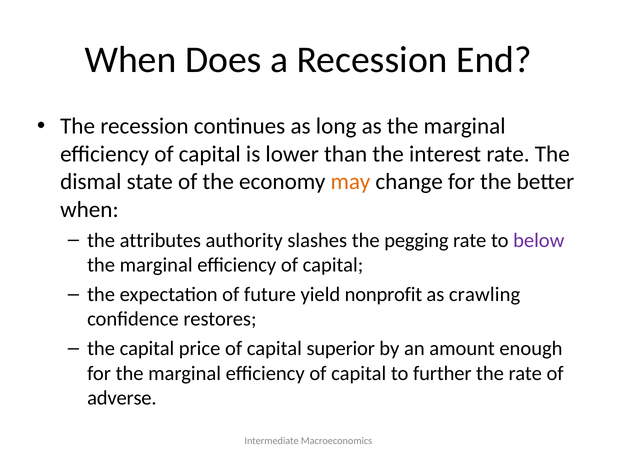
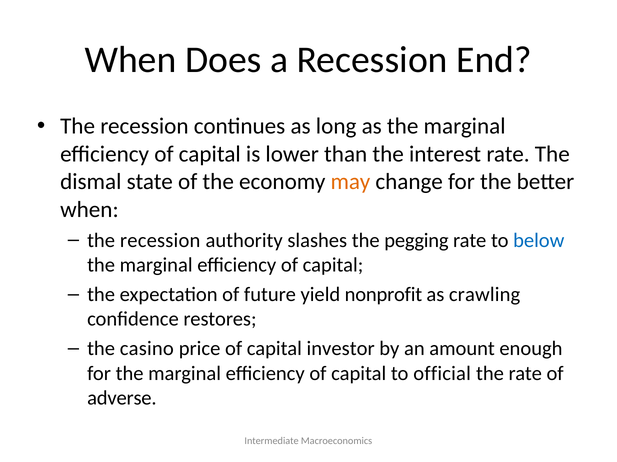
attributes: attributes -> recession (160, 241)
below colour: purple -> blue (539, 241)
the capital: capital -> casino (147, 349)
superior: superior -> investor (341, 349)
further: further -> official (442, 374)
